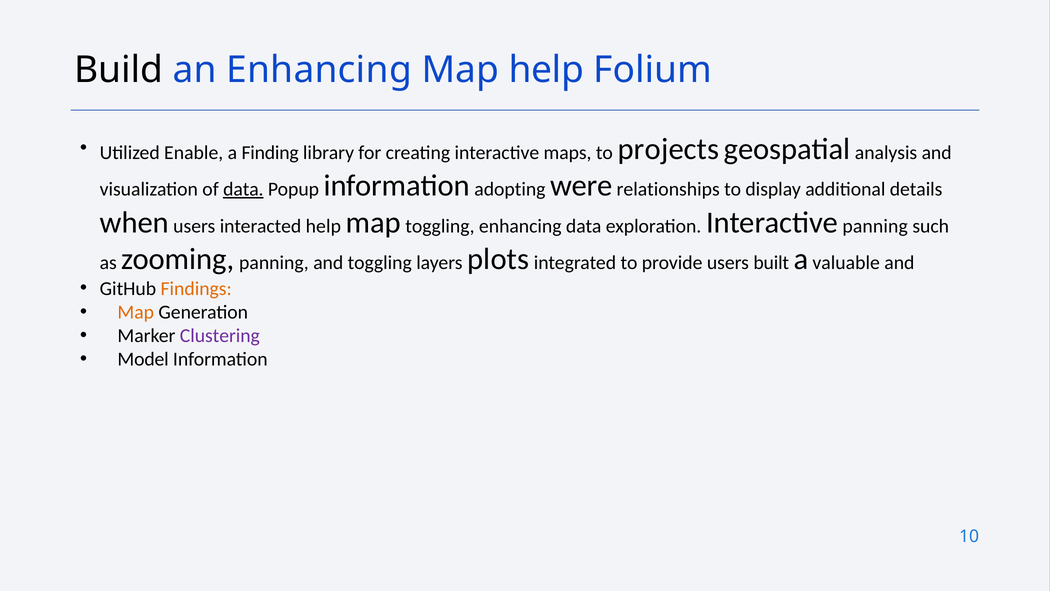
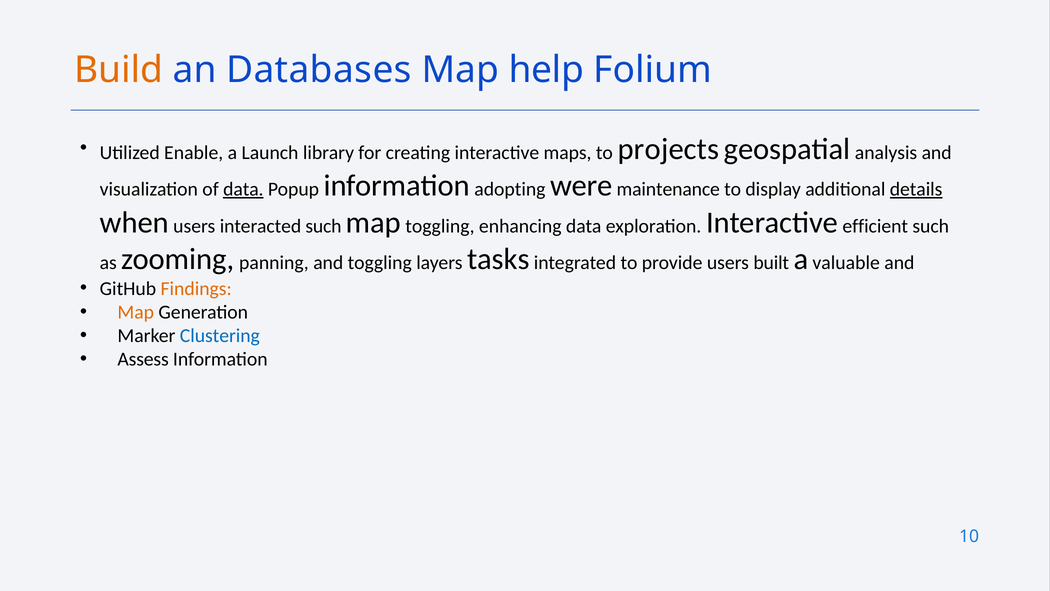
Build colour: black -> orange (119, 70)
an Enhancing: Enhancing -> Databases (319, 70)
Finding: Finding -> Launch (270, 153)
relationships: relationships -> maintenance (668, 189)
details underline: none -> present (916, 189)
interacted help: help -> such (323, 226)
Interactive panning: panning -> efficient (875, 226)
plots: plots -> tasks (498, 259)
Clustering colour: purple -> blue (220, 336)
Model: Model -> Assess (143, 359)
